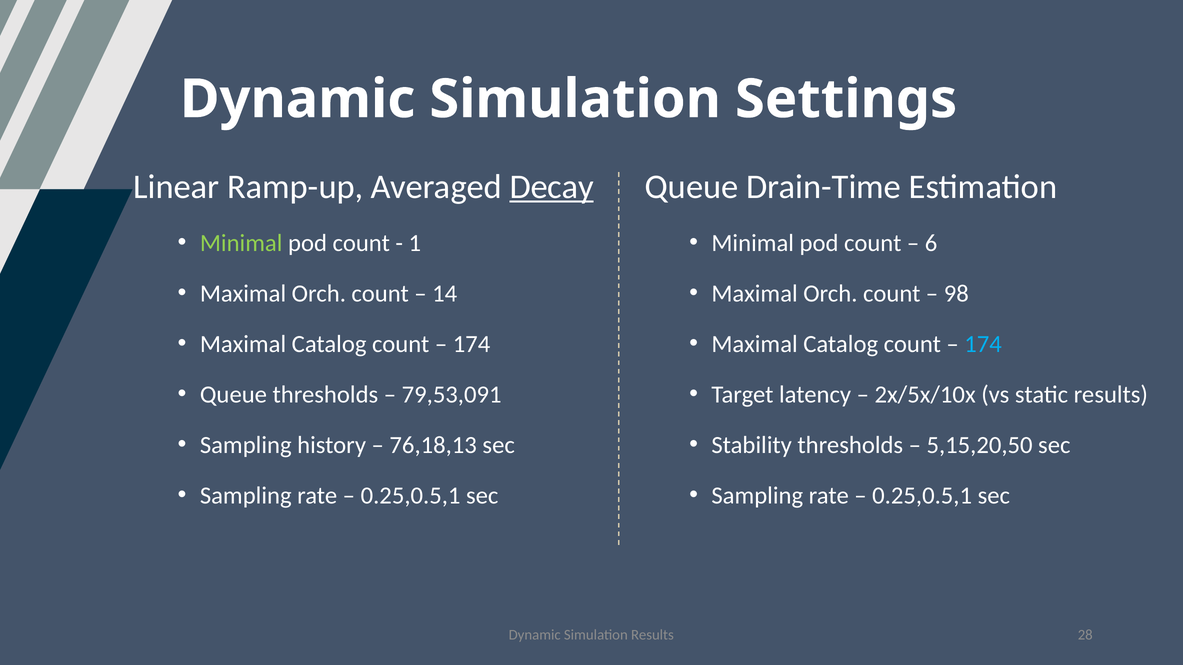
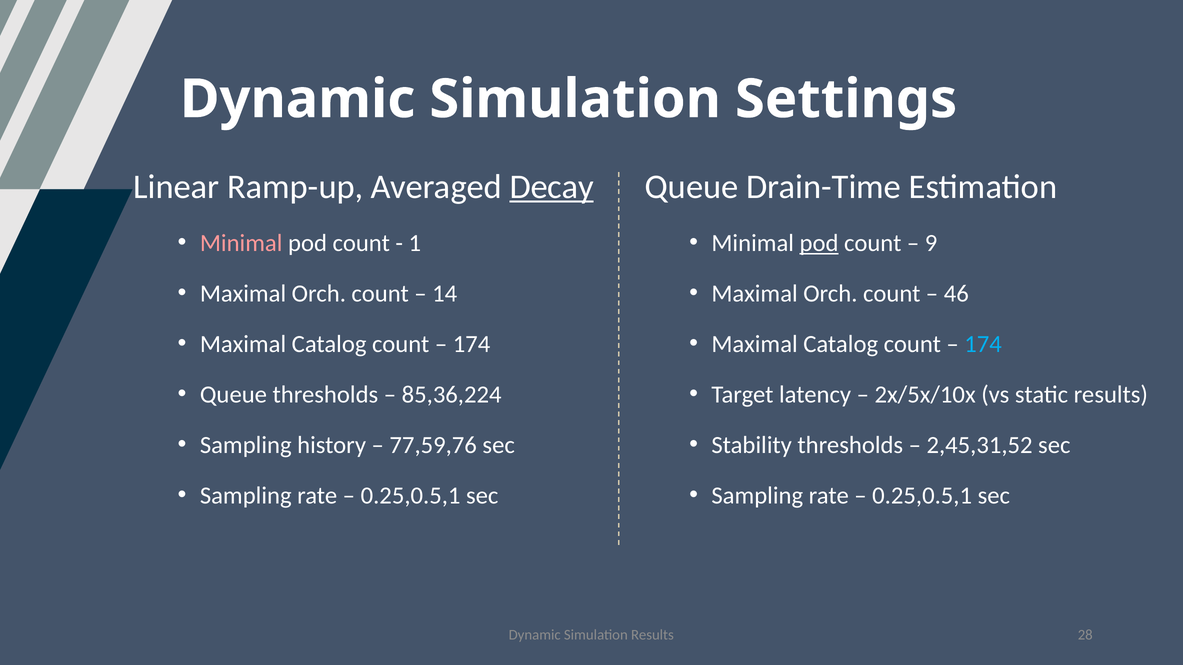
Minimal colour: light green -> pink (241, 243)
pod underline: none -> present (819, 243)
6: 6 -> 9 (931, 243)
98: 98 -> 46 (956, 294)
79,53,091: 79,53,091 -> 85,36,224 (452, 395)
76,18,13: 76,18,13 -> 77,59,76 (433, 445)
5,15,20,50: 5,15,20,50 -> 2,45,31,52 (980, 445)
